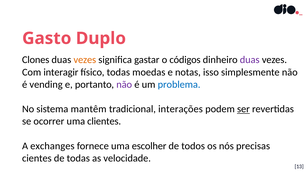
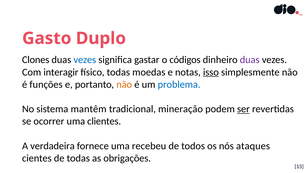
vezes colour: orange -> blue (85, 60)
isso underline: none -> present (211, 72)
vending: vending -> funções (46, 85)
não colour: purple -> orange (124, 85)
interações: interações -> mineração (181, 109)
exchanges: exchanges -> verdadeira (52, 146)
escolher: escolher -> recebeu (149, 146)
precisas: precisas -> ataques (253, 146)
velocidade: velocidade -> obrigações (127, 158)
